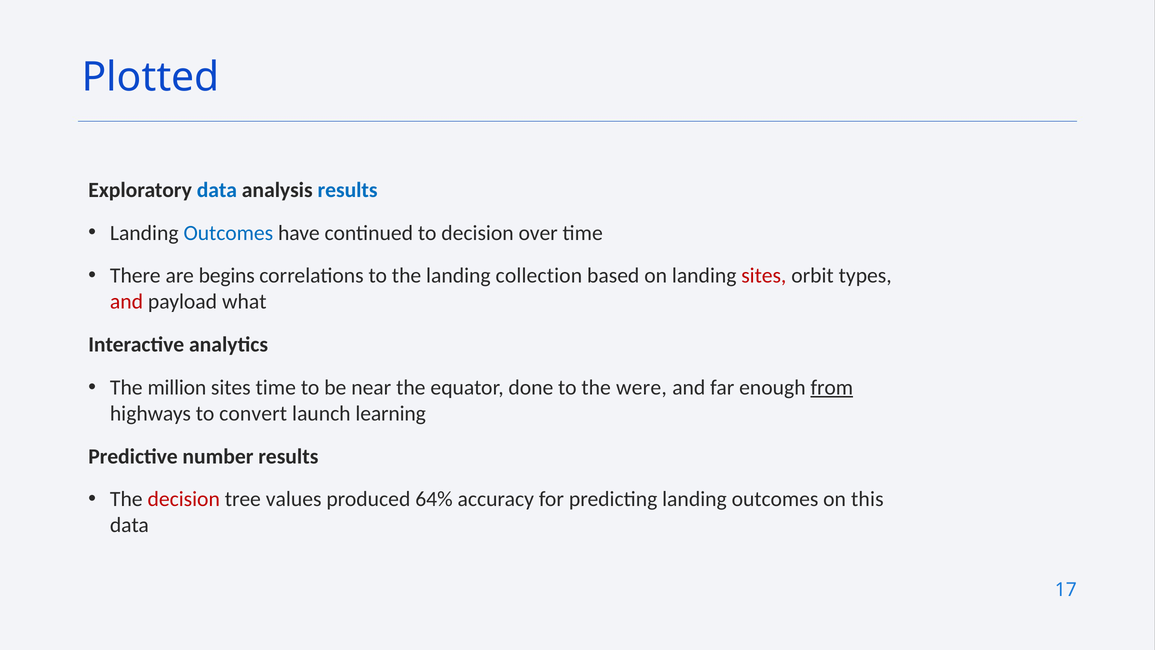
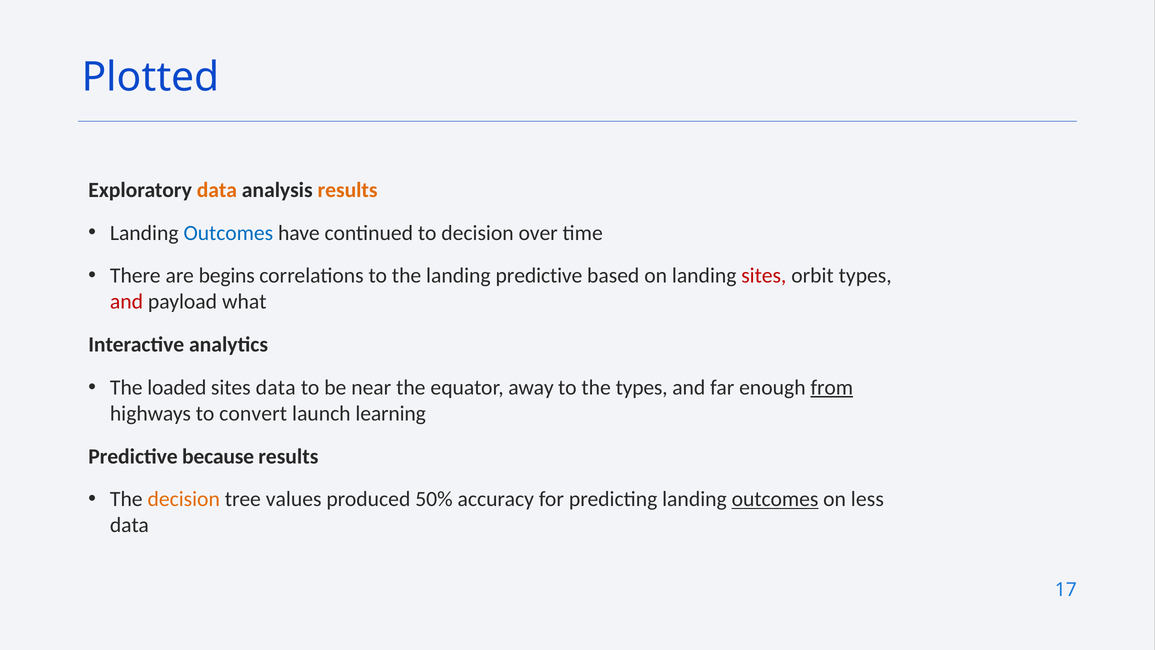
data colour: blue -> orange (217, 190)
results colour: blue -> orange (348, 190)
landing collection: collection -> predictive (539, 276)
million: million -> loaded (177, 387)
sites time: time -> data (276, 387)
done: done -> away (531, 387)
the were: were -> types (642, 387)
number: number -> because (218, 456)
decision colour: red -> orange (184, 499)
64%: 64% -> 50% (434, 499)
outcomes underline: none -> present (775, 499)
this: this -> less (867, 499)
